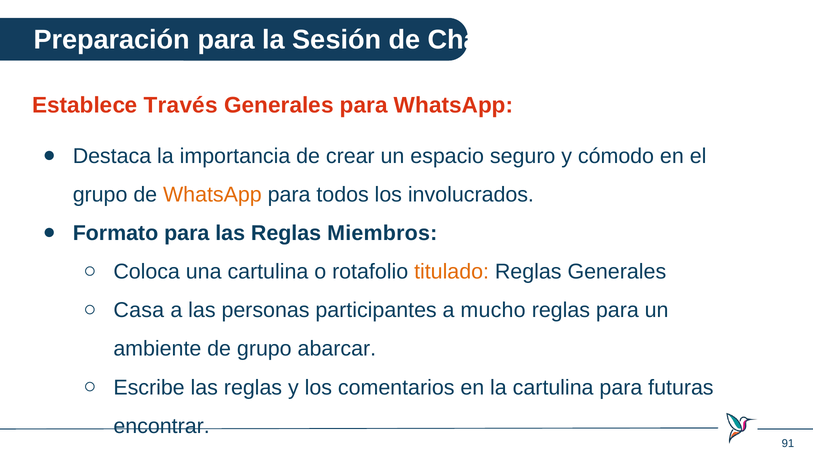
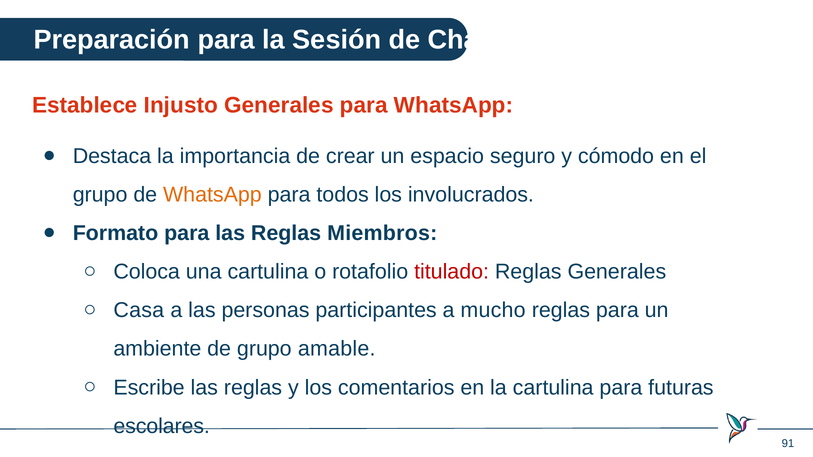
Través: Través -> Injusto (181, 106)
titulado colour: orange -> red (452, 272)
abarcar: abarcar -> amable (337, 349)
encontrar: encontrar -> escolares (162, 426)
